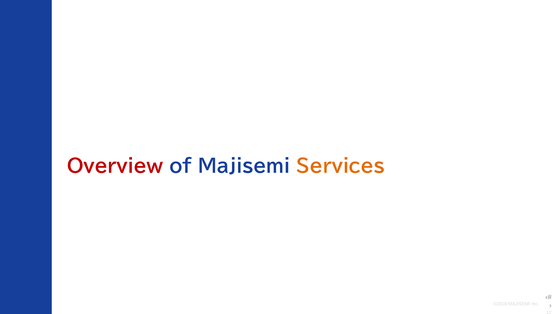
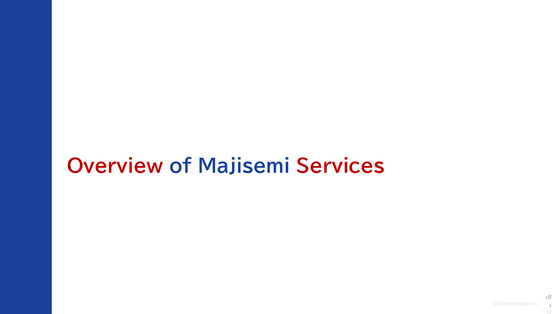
Services colour: orange -> red (340, 166)
